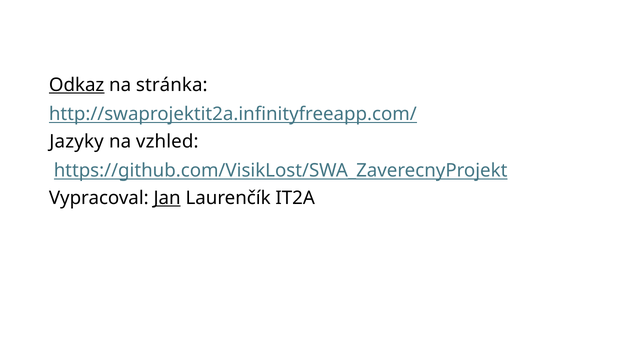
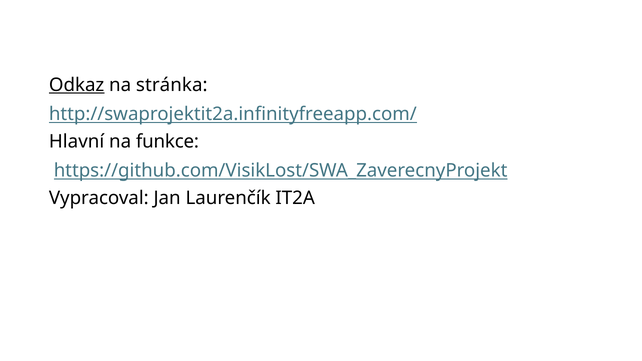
Jazyky: Jazyky -> Hlavní (77, 141)
vzhled: vzhled -> funkce (167, 141)
Jan underline: present -> none (167, 198)
